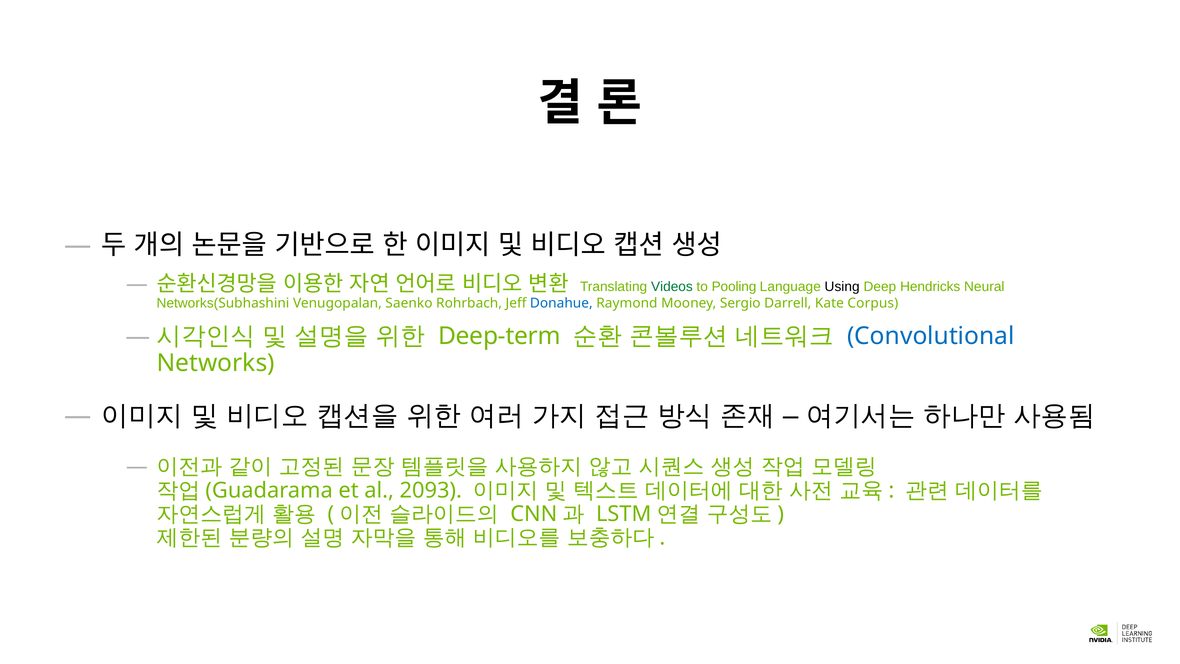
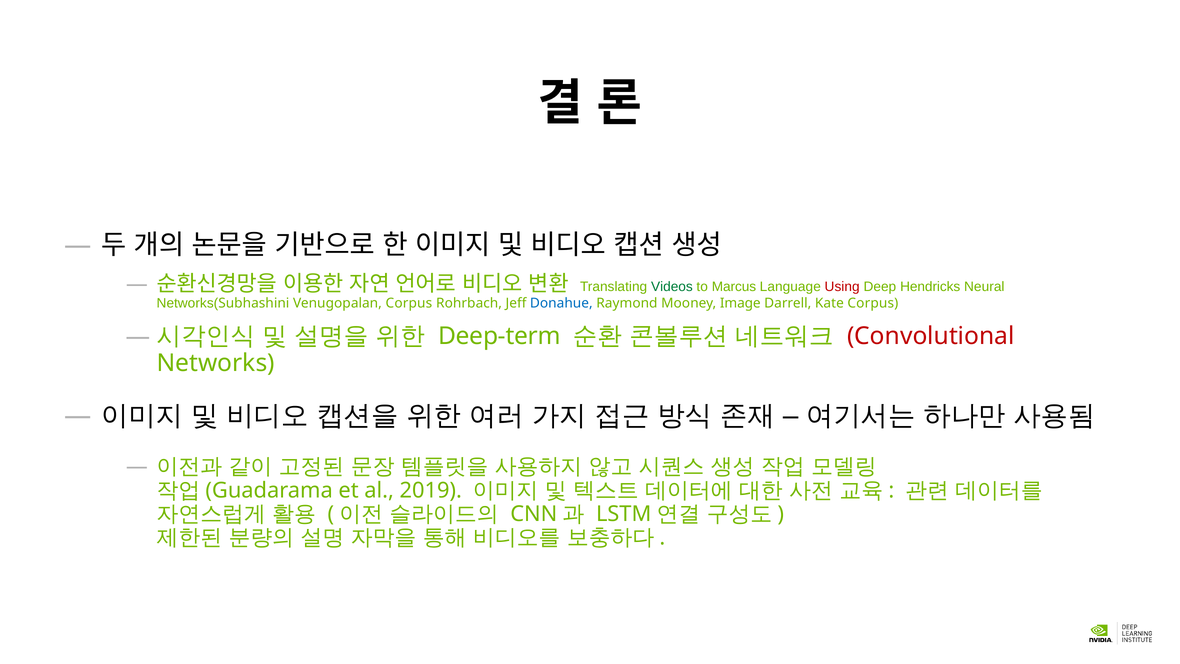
Pooling: Pooling -> Marcus (734, 287)
Using colour: black -> red (842, 287)
Venugopalan Saenko: Saenko -> Corpus (409, 303)
Sergio: Sergio -> Image (740, 303)
Convolutional colour: blue -> red (931, 336)
2093: 2093 -> 2019 (431, 490)
